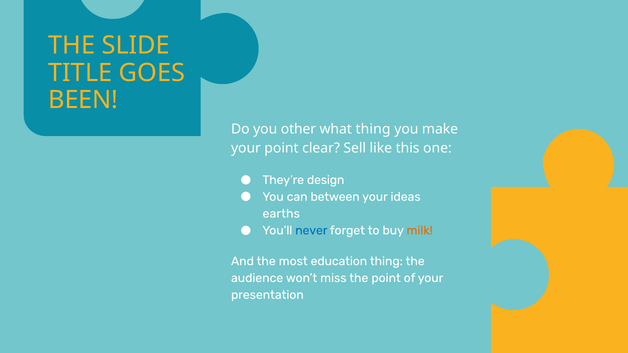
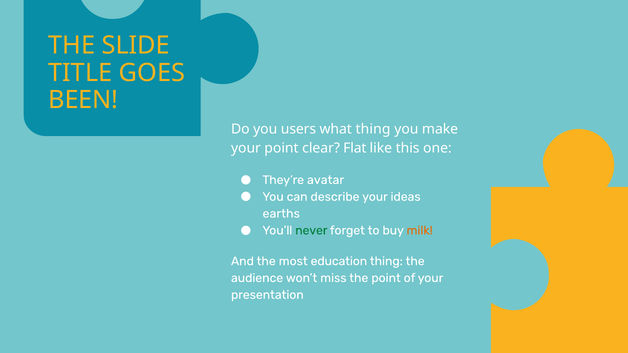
other: other -> users (298, 129)
Sell: Sell -> Flat (355, 148)
design: design -> avatar (326, 180)
between: between -> describe (335, 197)
never colour: blue -> green (311, 231)
